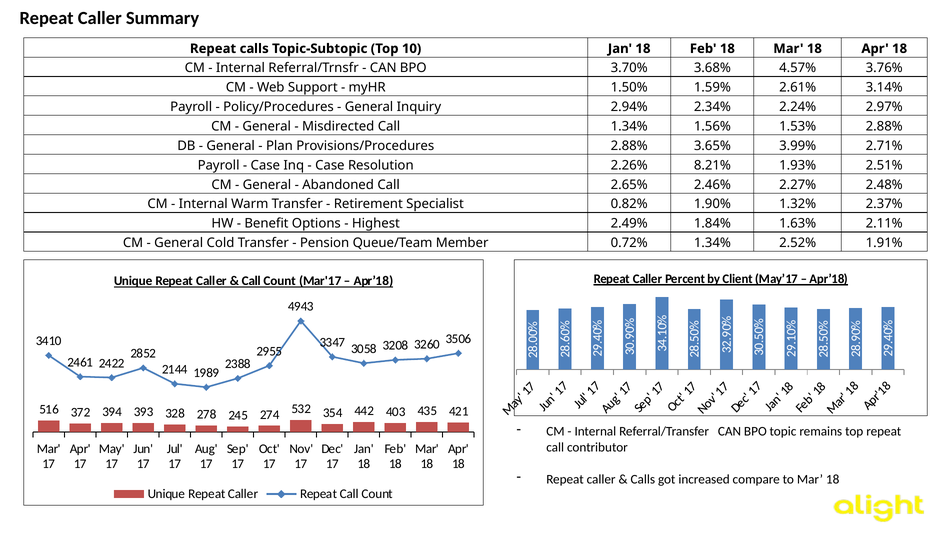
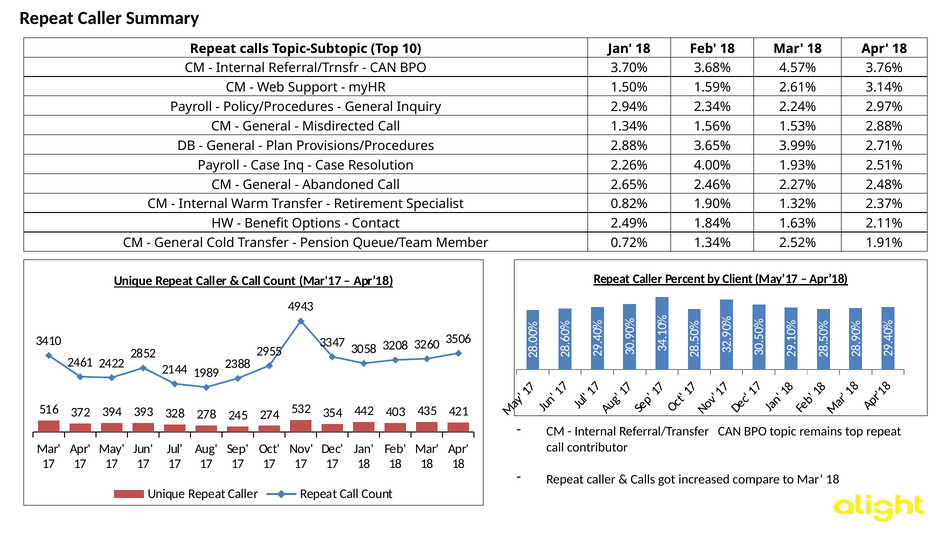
8.21%: 8.21% -> 4.00% (712, 165)
Highest: Highest -> Contact (376, 224)
